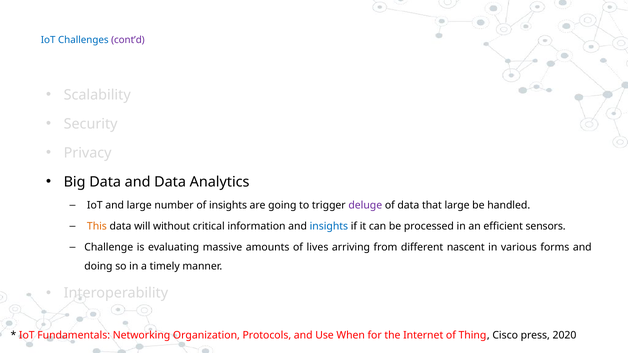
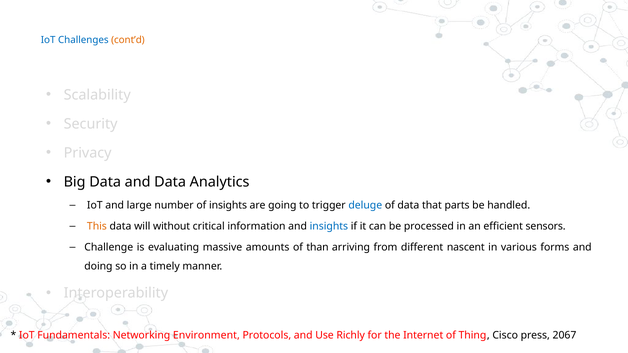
cont’d colour: purple -> orange (128, 40)
deluge colour: purple -> blue (365, 205)
that large: large -> parts (457, 205)
lives: lives -> than (318, 248)
Organization: Organization -> Environment (206, 335)
When: When -> Richly (351, 335)
2020: 2020 -> 2067 (564, 335)
